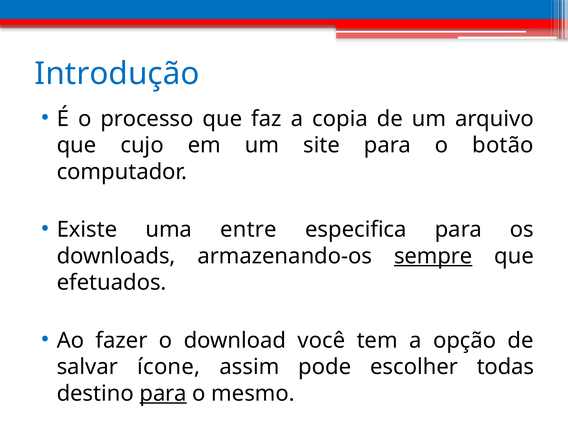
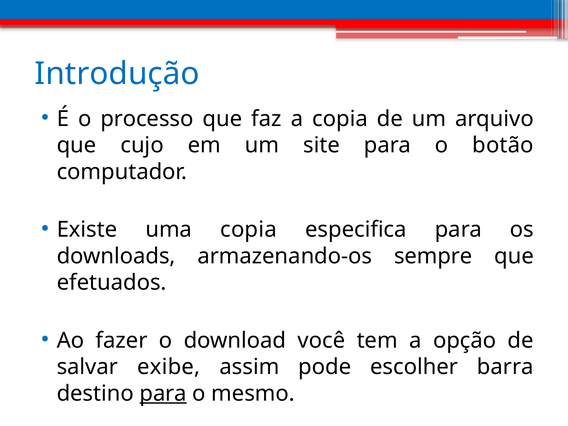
uma entre: entre -> copia (248, 230)
sempre underline: present -> none (433, 256)
ícone: ícone -> exibe (169, 367)
todas: todas -> barra (505, 367)
